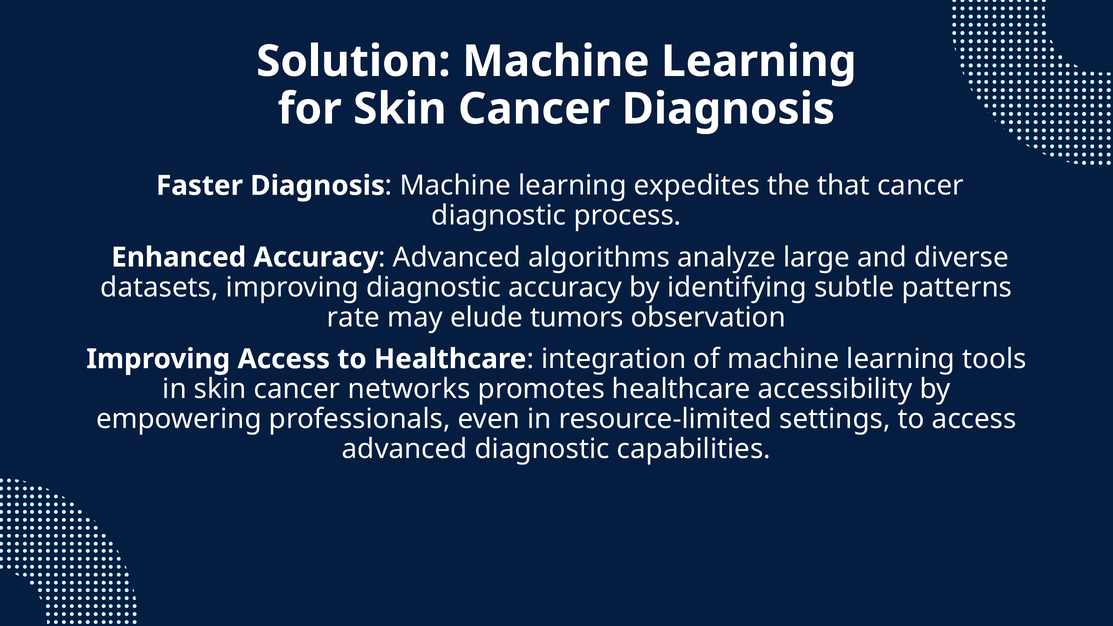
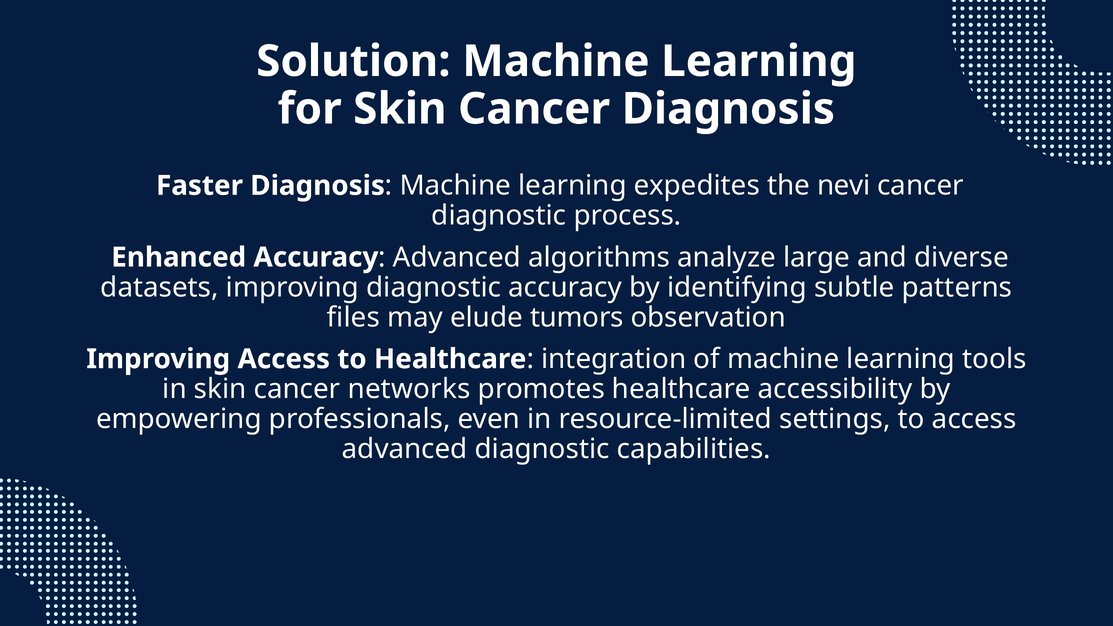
that: that -> nevi (844, 186)
rate: rate -> files (353, 317)
